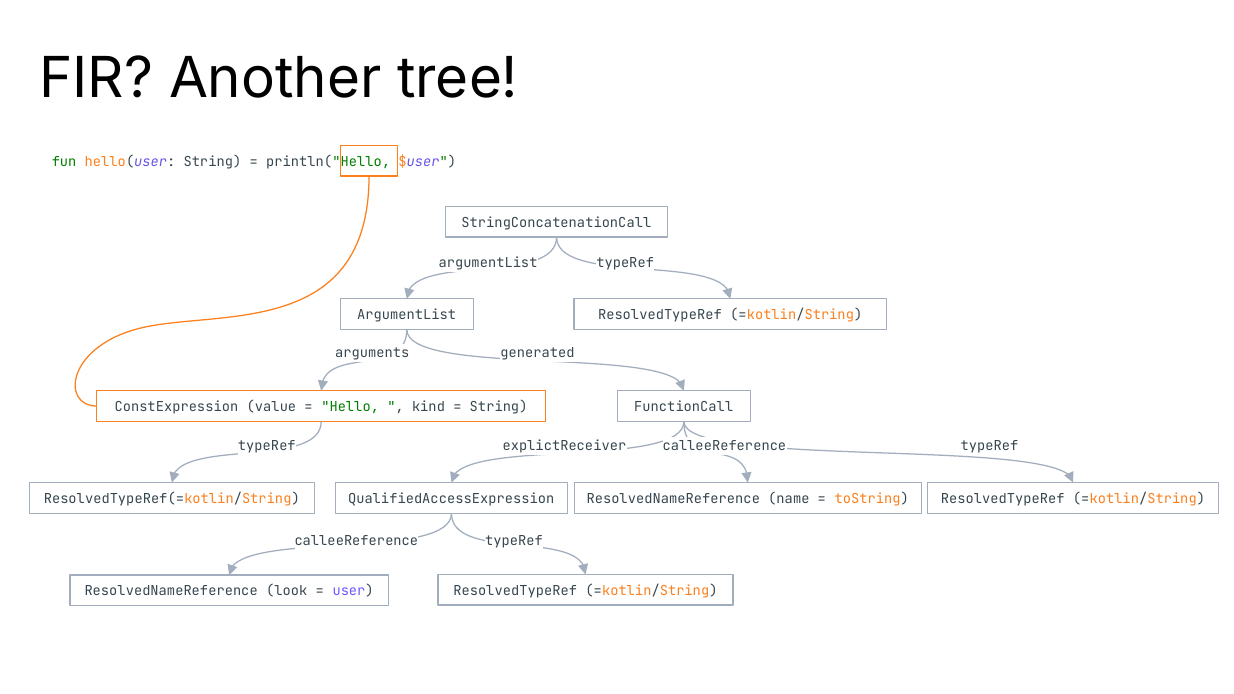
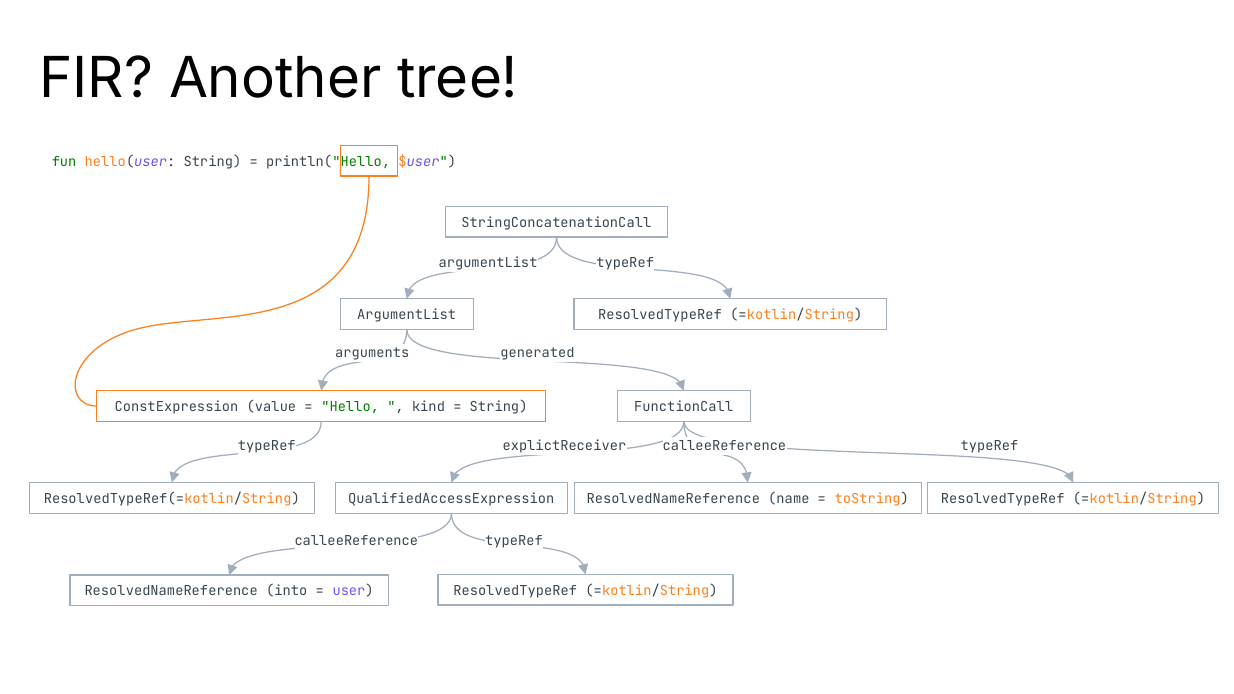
look: look -> into (287, 592)
